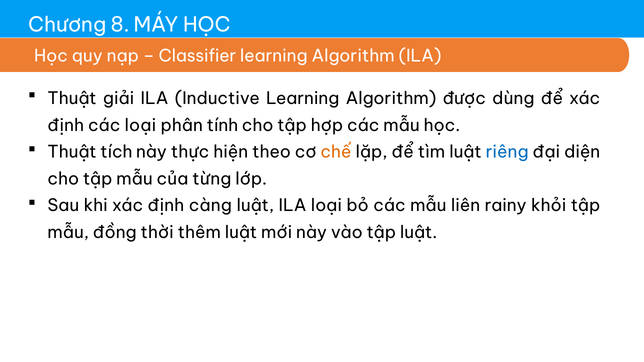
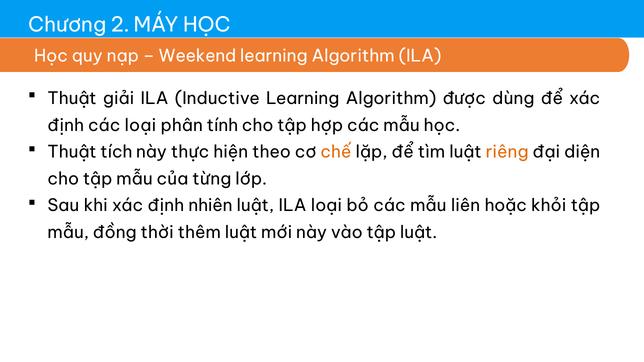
8: 8 -> 2 (120, 25)
Classifier: Classifier -> Weekend (197, 56)
riêng colour: blue -> orange (507, 152)
càng: càng -> nhiên (210, 206)
rainy: rainy -> hoặc (506, 206)
